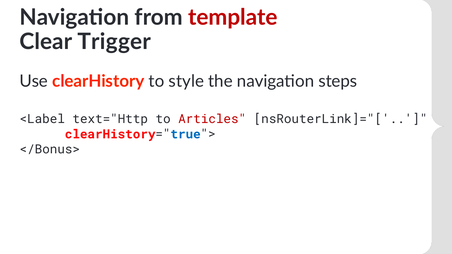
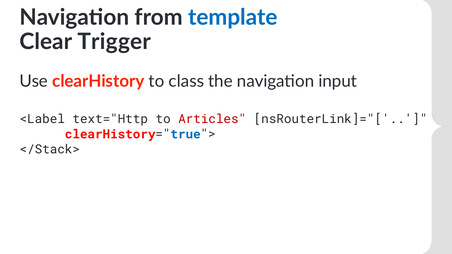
template colour: red -> blue (233, 17)
style: style -> class (186, 81)
steps: steps -> input (338, 81)
</Bonus>: </Bonus> -> </Stack> (50, 149)
